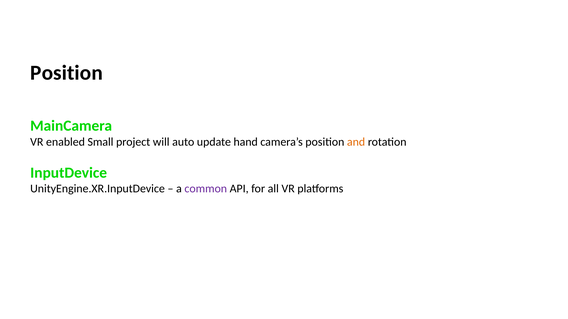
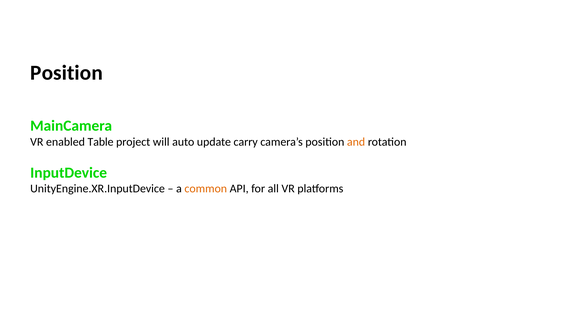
Small: Small -> Table (101, 142)
hand: hand -> carry (246, 142)
common colour: purple -> orange (206, 189)
